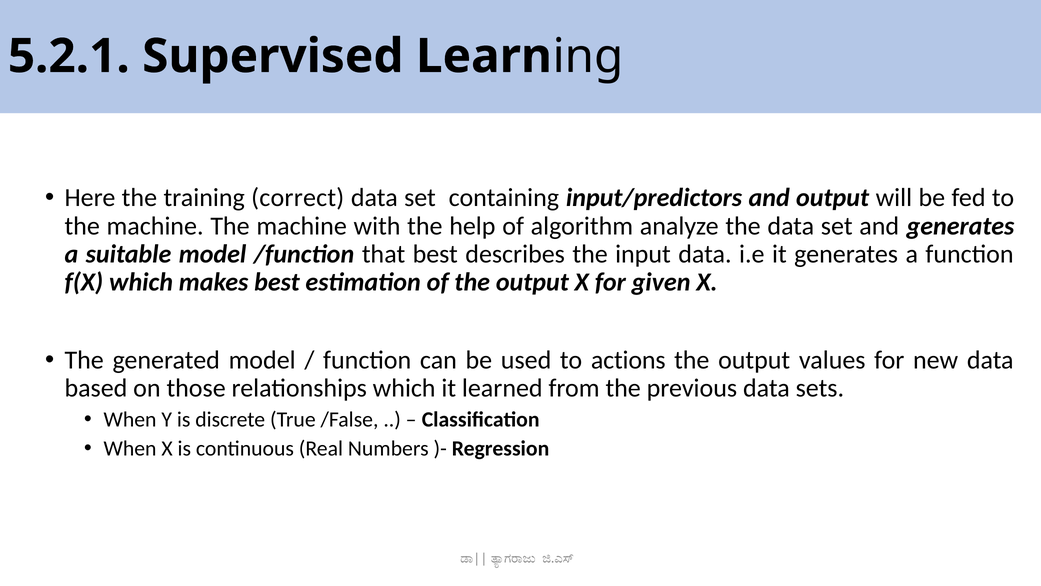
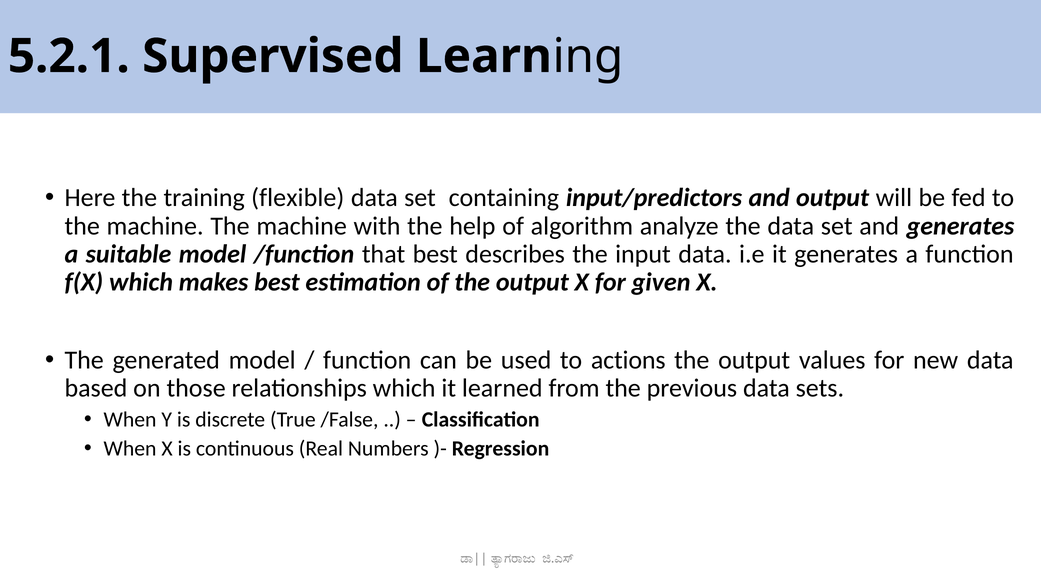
correct: correct -> flexible (298, 198)
